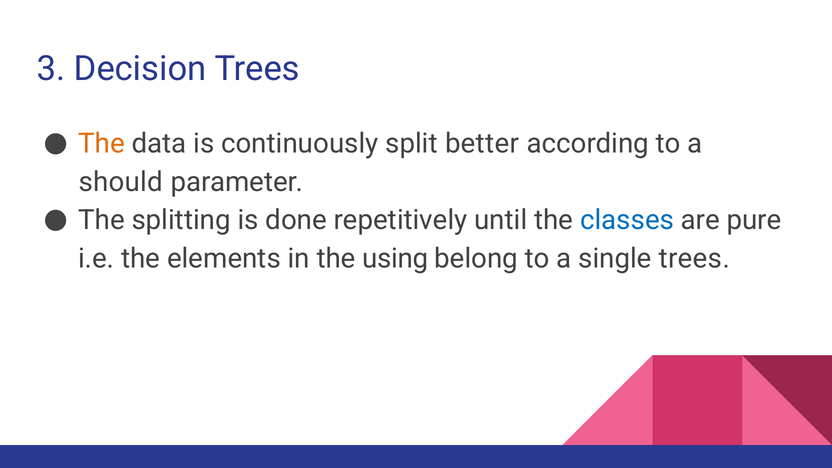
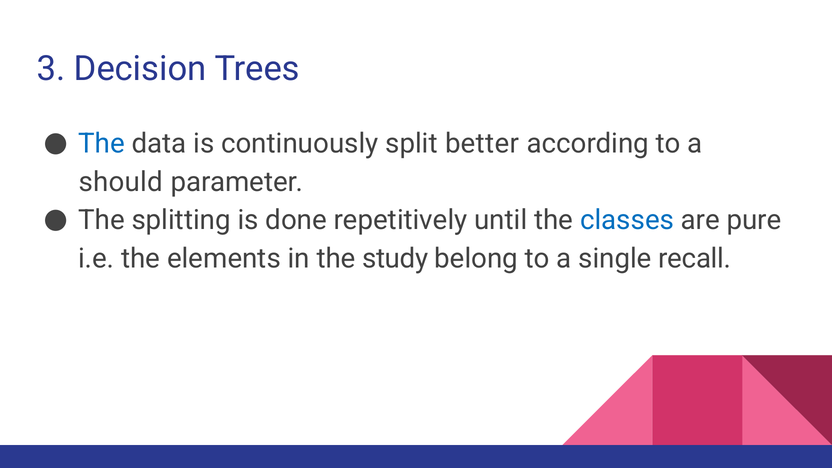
The colour: orange -> blue (102, 144)
using: using -> study (395, 259)
single trees: trees -> recall (695, 259)
